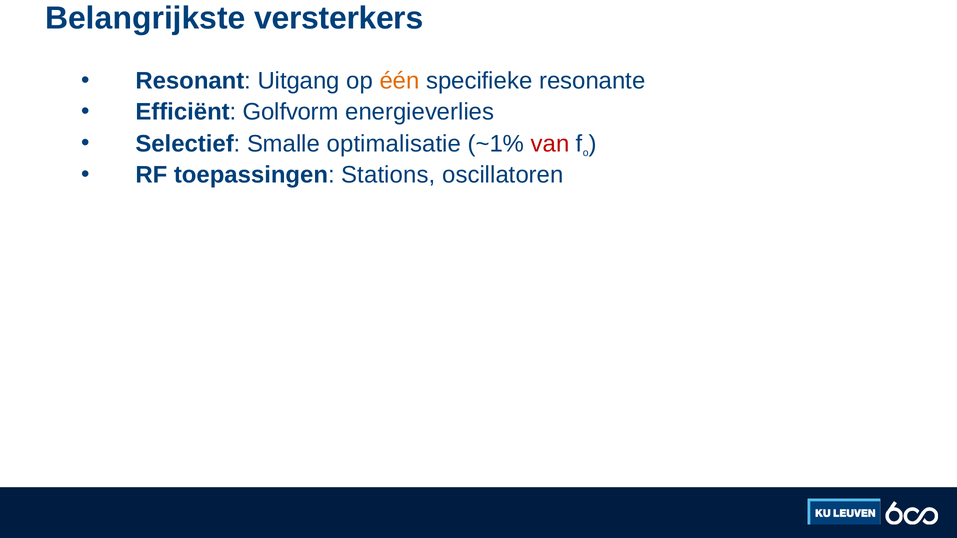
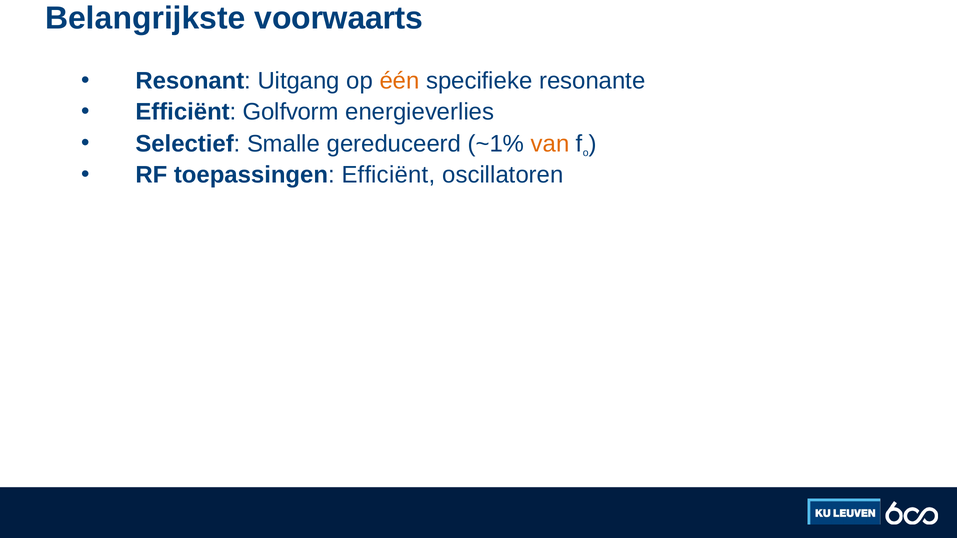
versterkers: versterkers -> voorwaarts (339, 18)
optimalisatie: optimalisatie -> gereduceerd (394, 144)
van colour: red -> orange (550, 144)
toepassingen Stations: Stations -> Efficiënt (388, 175)
